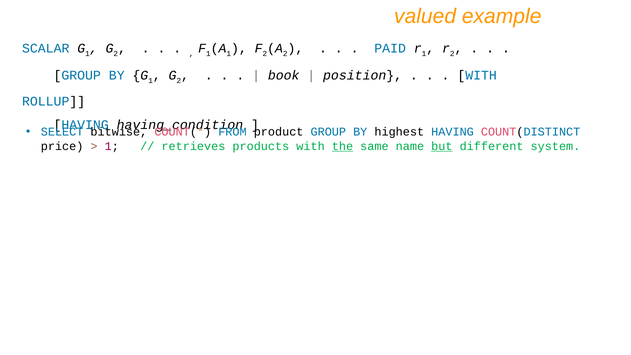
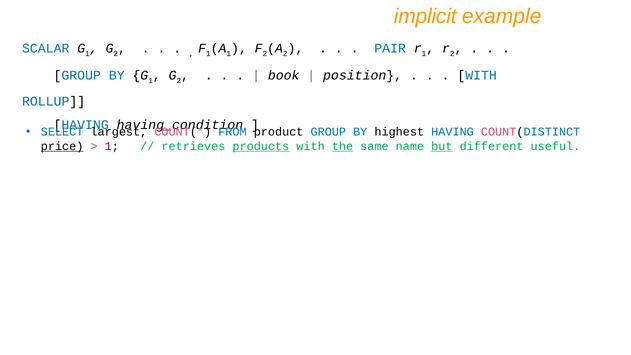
valued: valued -> implicit (425, 16)
PAID: PAID -> PAIR (390, 48)
bitwise: bitwise -> largest (119, 132)
price underline: none -> present (62, 146)
products underline: none -> present (261, 146)
system: system -> useful (555, 146)
